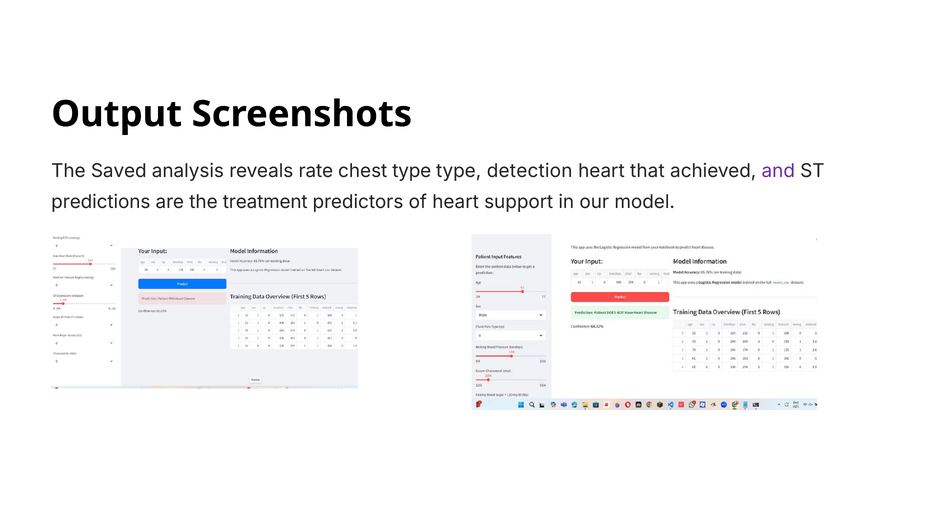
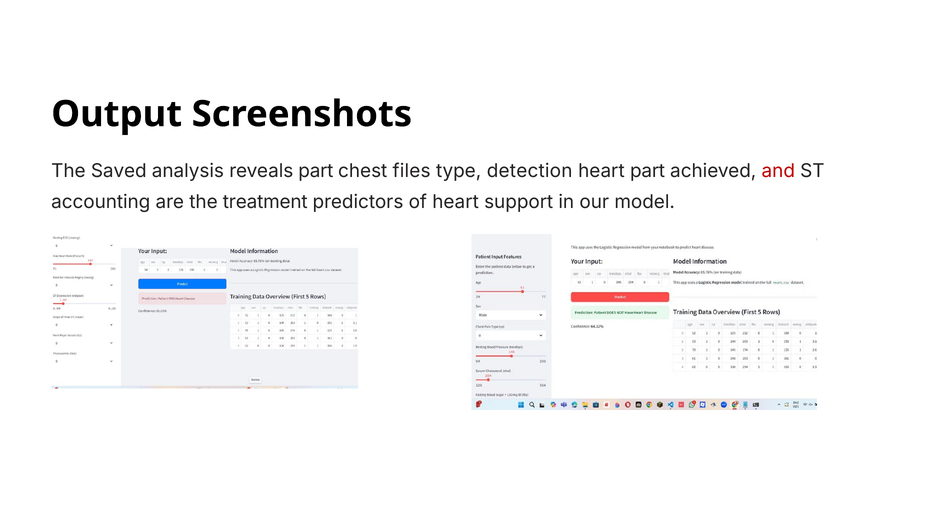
reveals rate: rate -> part (316, 171)
chest type: type -> files (412, 171)
heart that: that -> part (648, 171)
and colour: purple -> red (778, 171)
predictions: predictions -> accounting (101, 202)
